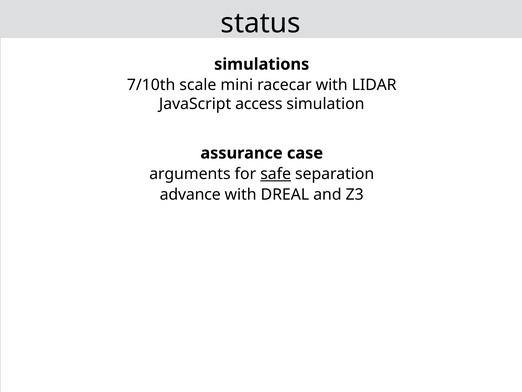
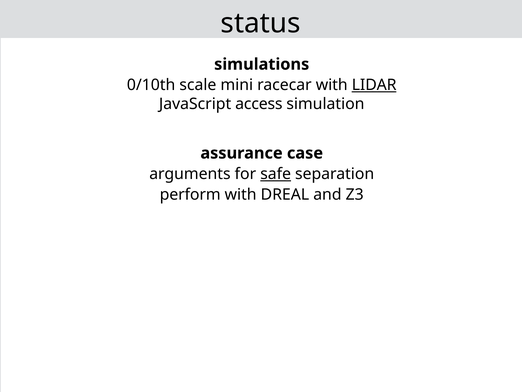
7/10th: 7/10th -> 0/10th (151, 85)
LIDAR underline: none -> present (374, 85)
advance: advance -> perform (190, 194)
